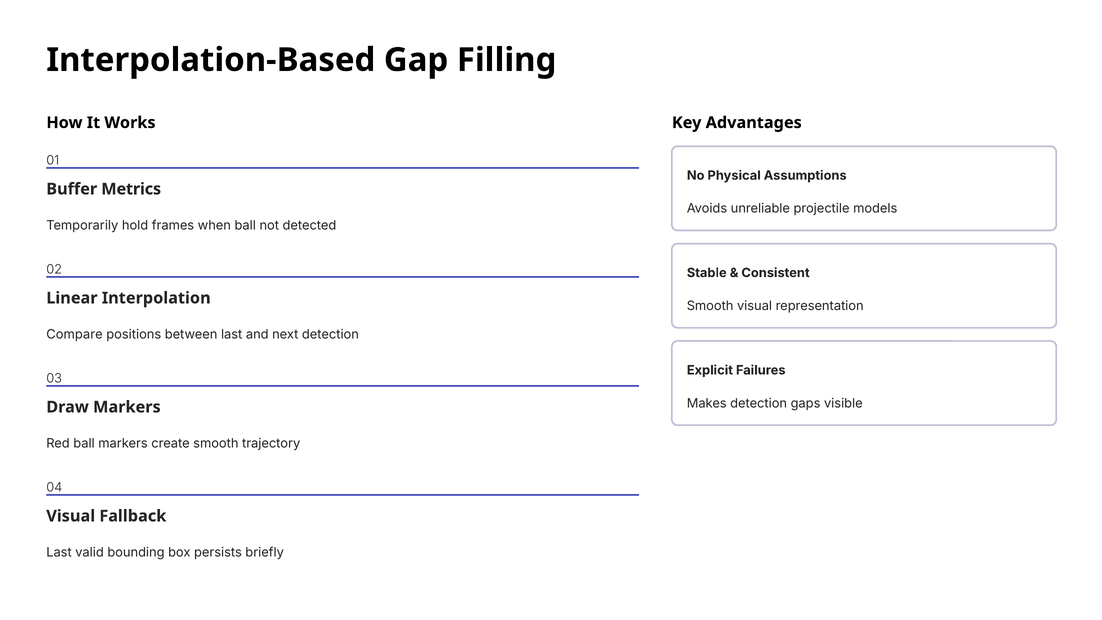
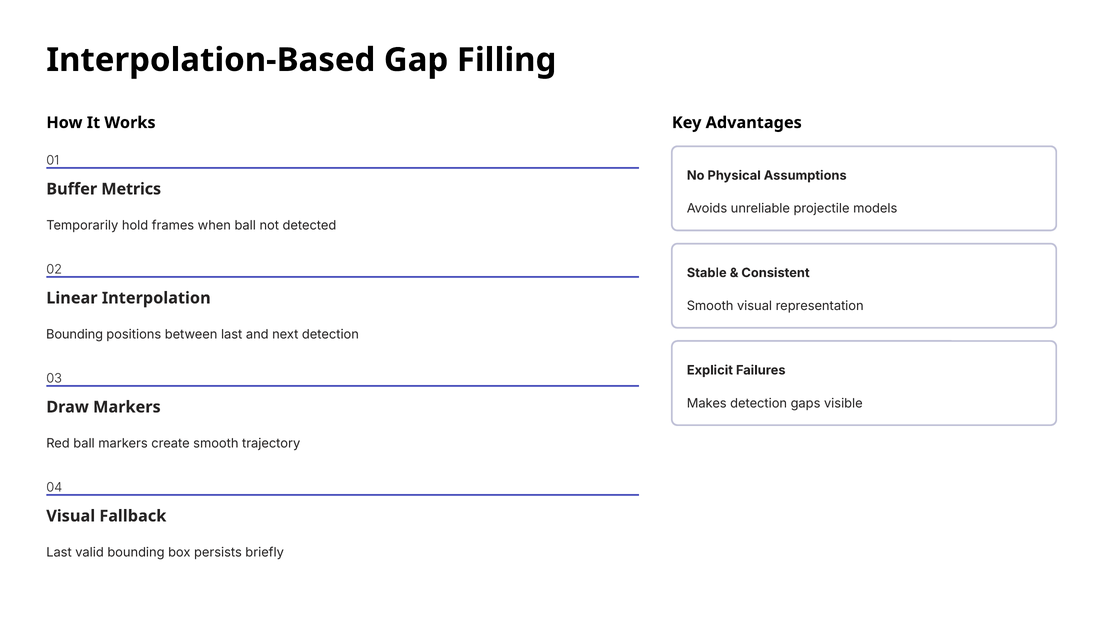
Compare: Compare -> Bounding (75, 334)
